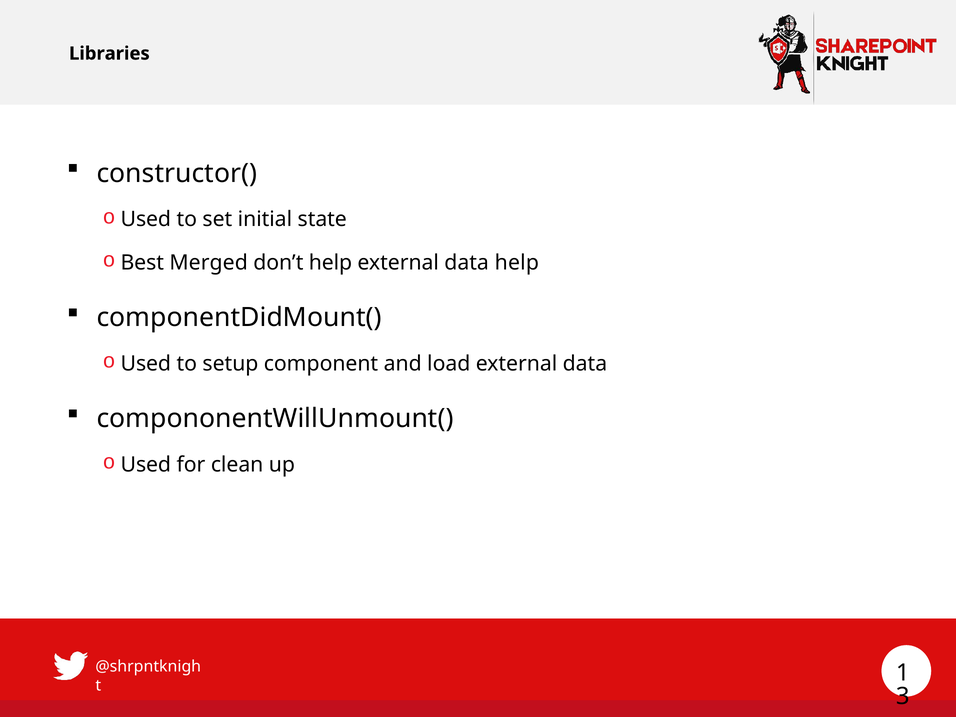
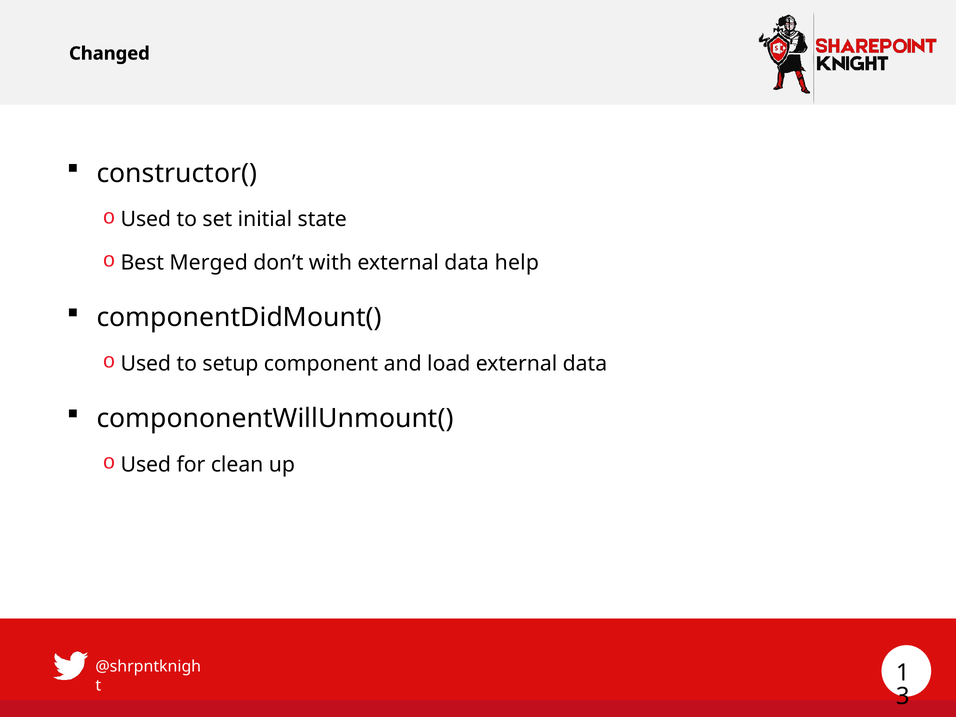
Libraries: Libraries -> Changed (109, 54)
don’t help: help -> with (330, 263)
